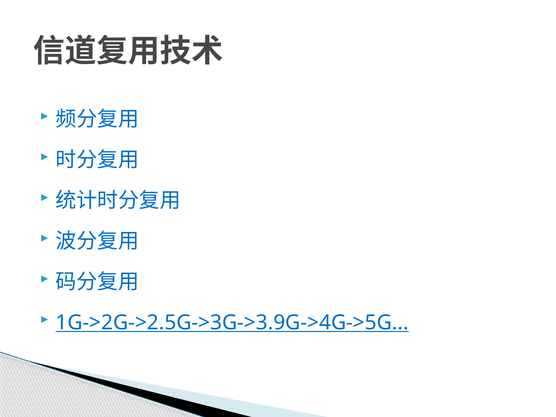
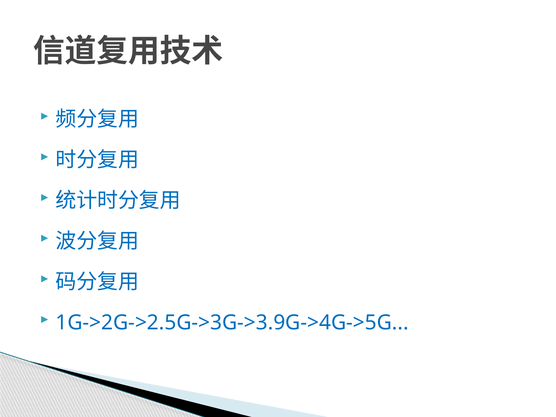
1G->2G->2.5G->3G->3.9G->4G->5G underline: present -> none (232, 323)
